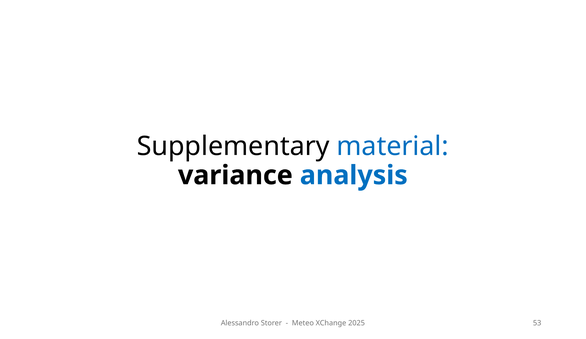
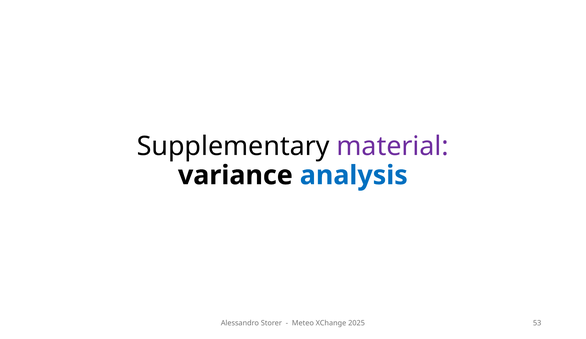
material colour: blue -> purple (393, 146)
